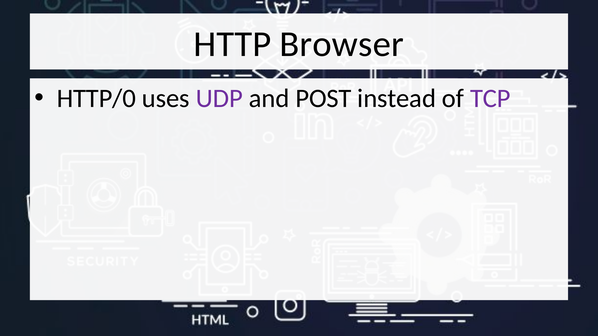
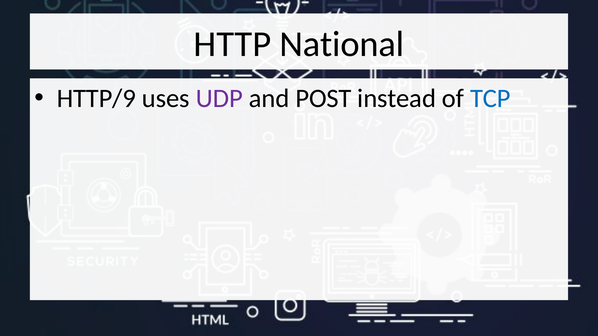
Browser: Browser -> National (342, 44)
HTTP/0: HTTP/0 -> HTTP/9 (96, 99)
TCP colour: purple -> blue (490, 99)
